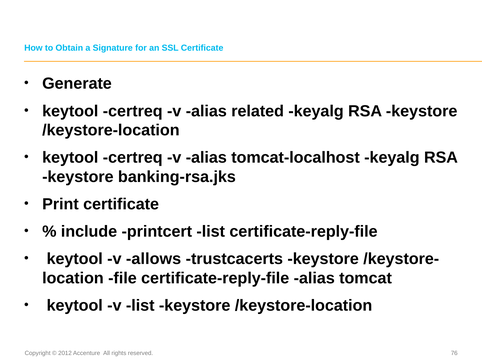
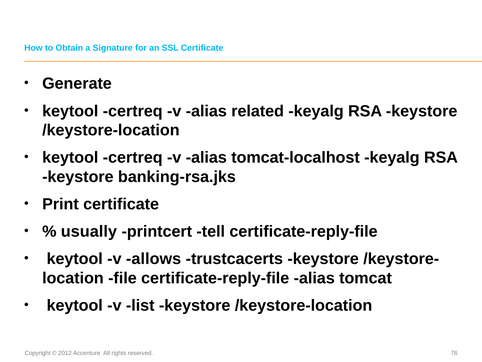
include: include -> usually (89, 231)
printcert list: list -> tell (211, 231)
